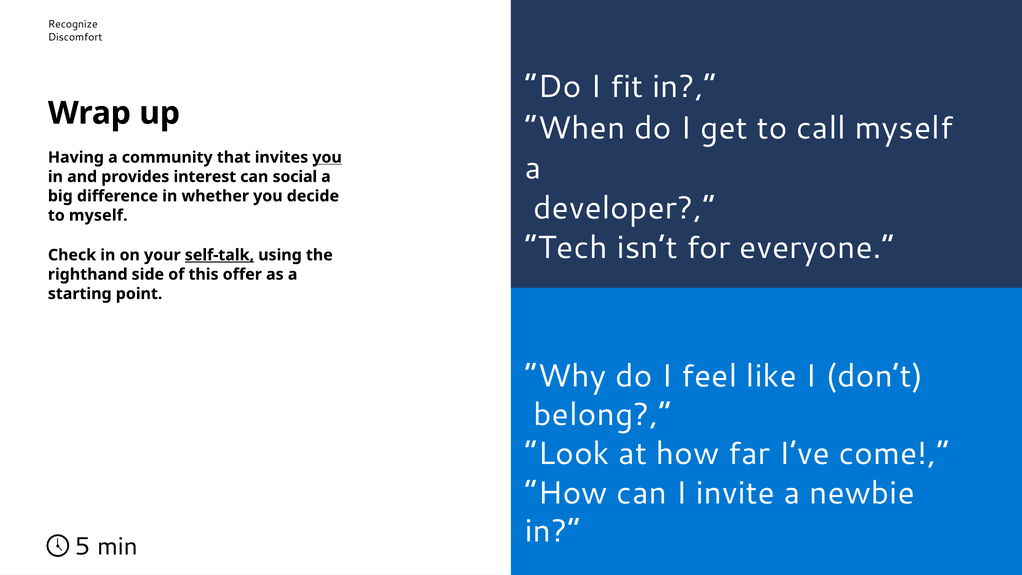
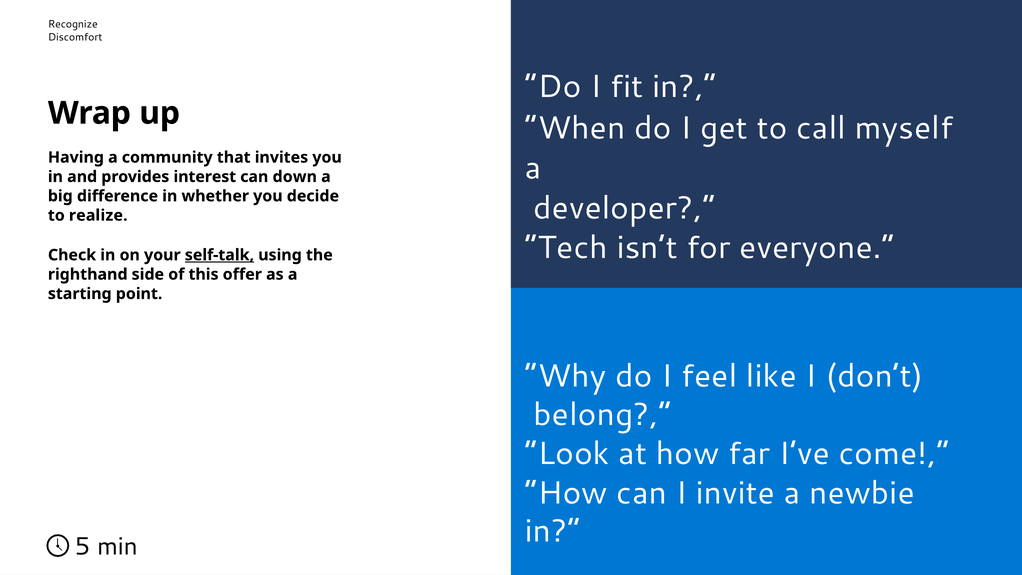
you underline: present -> none (327, 157)
social: social -> down (295, 177)
to myself: myself -> realize (98, 215)
